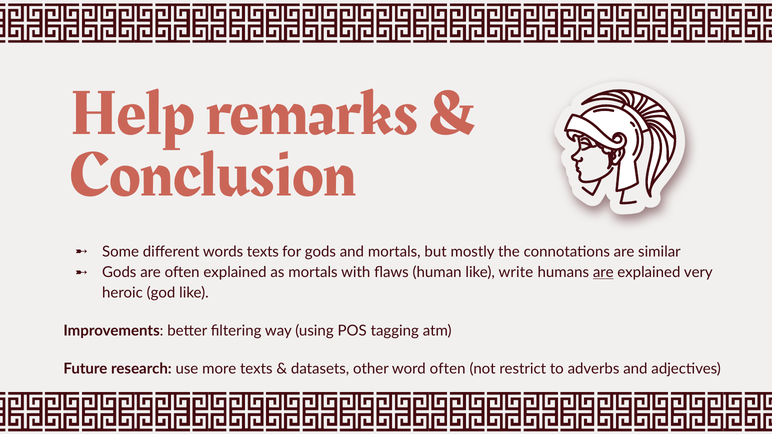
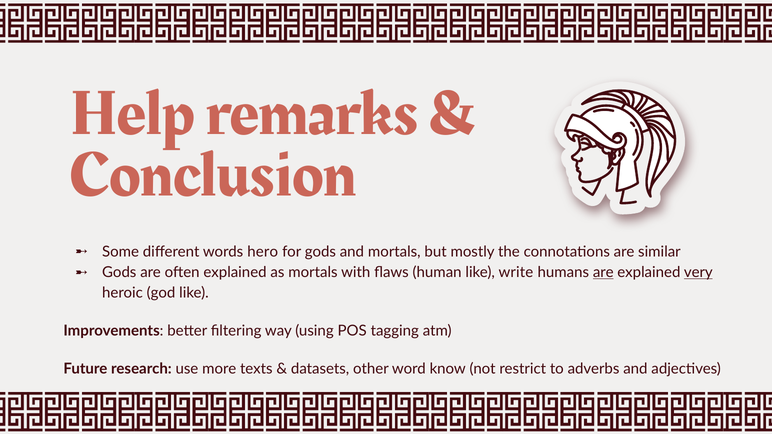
words texts: texts -> hero (263, 252)
very underline: none -> present (698, 272)
word often: often -> know (448, 369)
